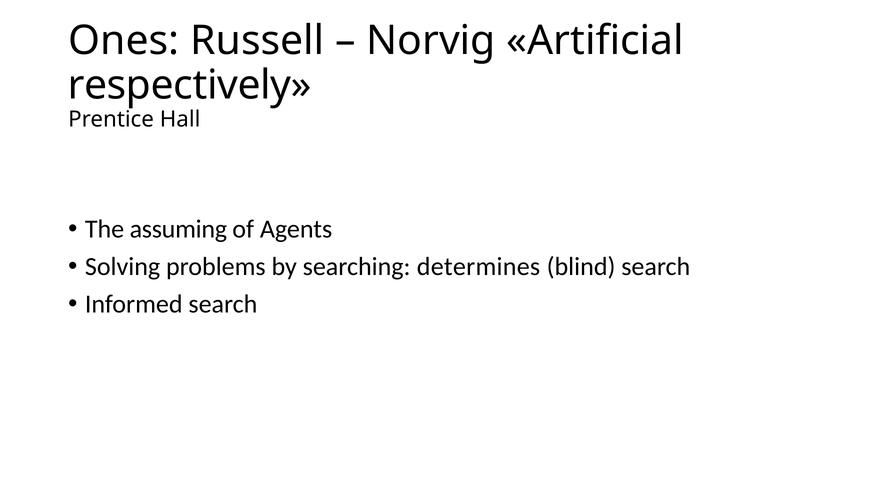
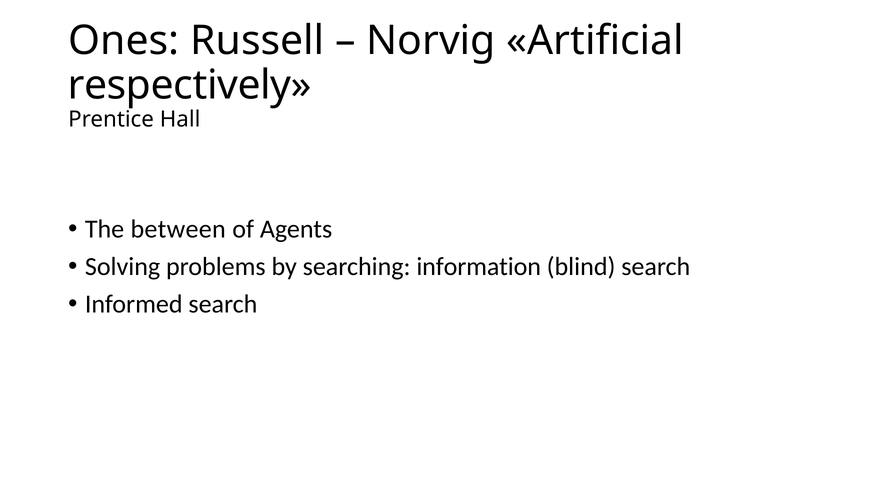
assuming: assuming -> between (178, 229)
determines: determines -> information (479, 267)
